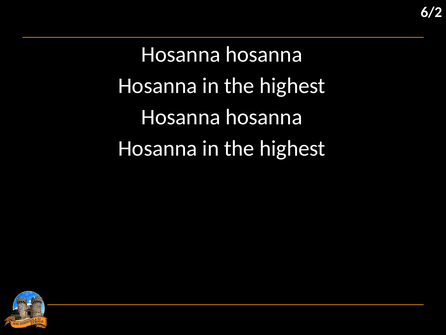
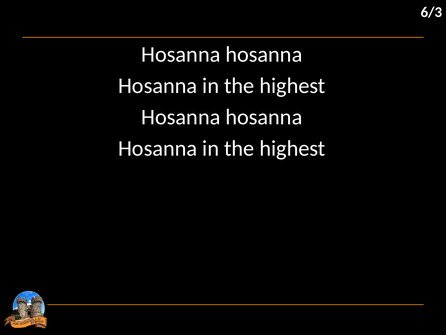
6/2: 6/2 -> 6/3 (431, 12)
